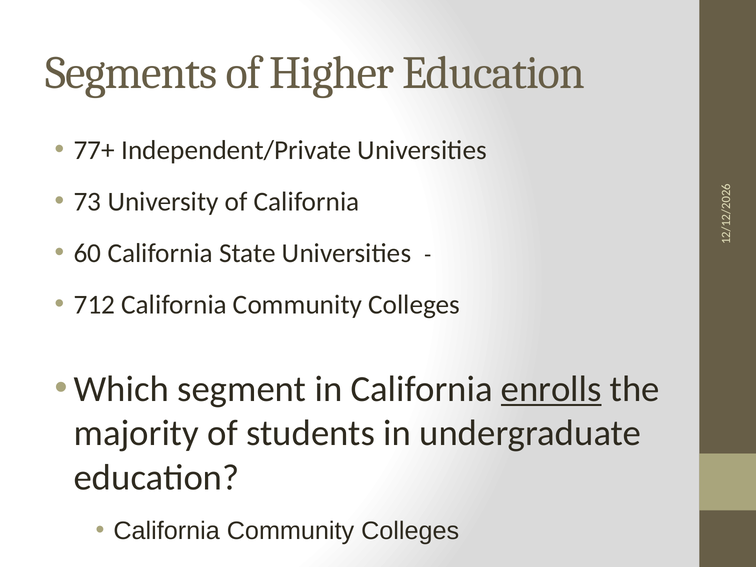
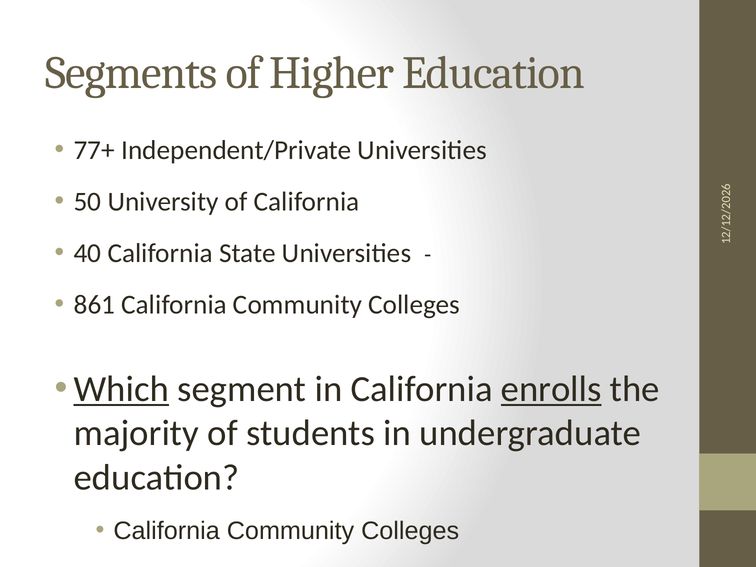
73: 73 -> 50 (88, 202)
60: 60 -> 40 (88, 253)
712: 712 -> 861 (94, 305)
Which underline: none -> present (121, 389)
